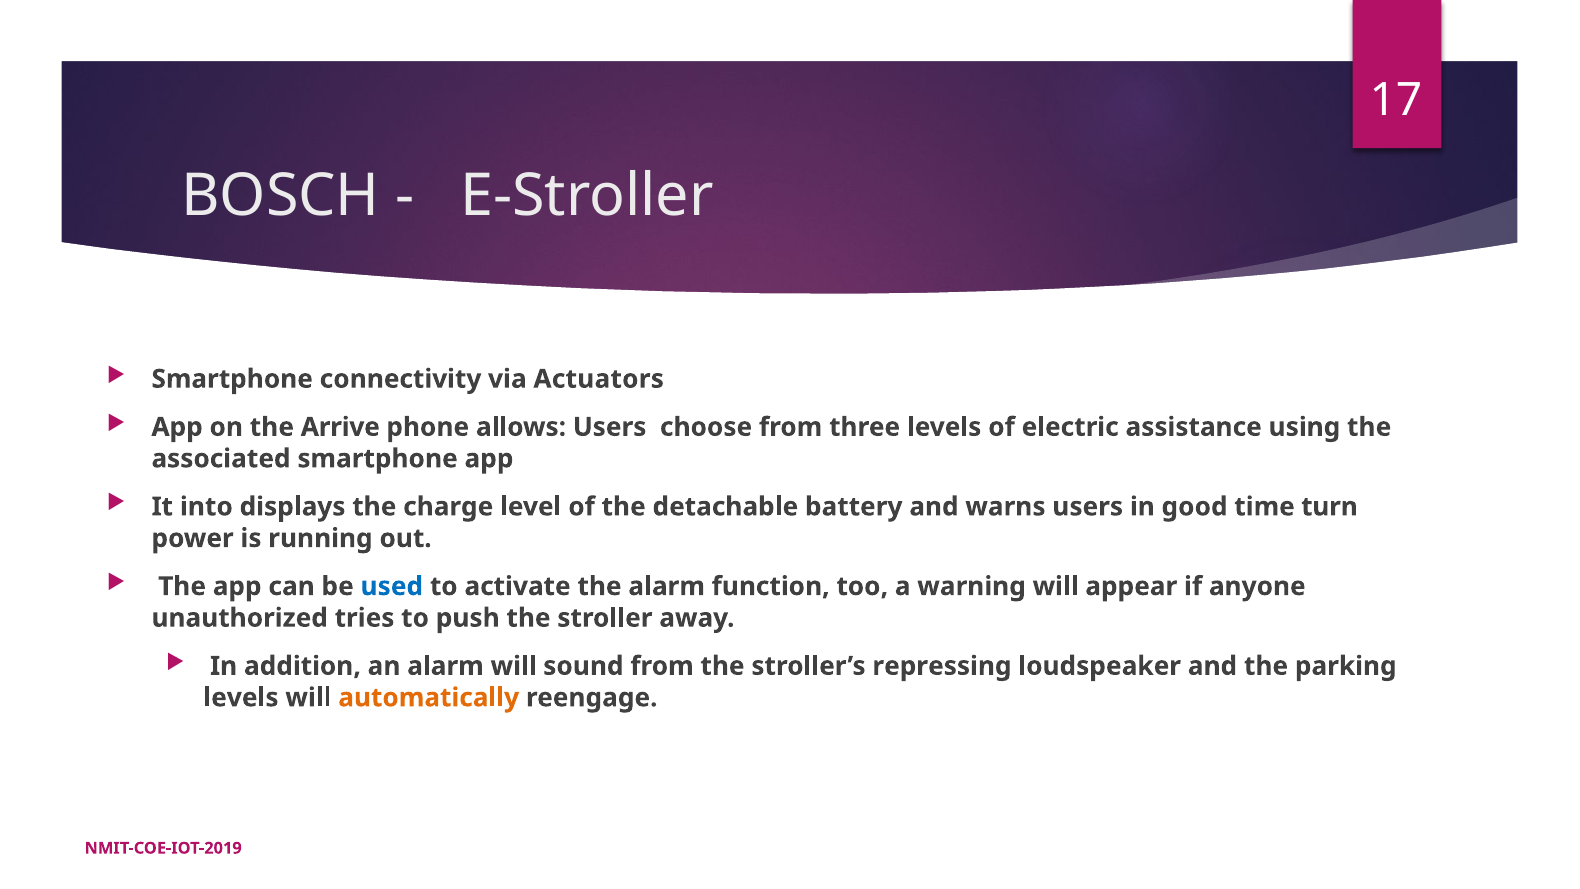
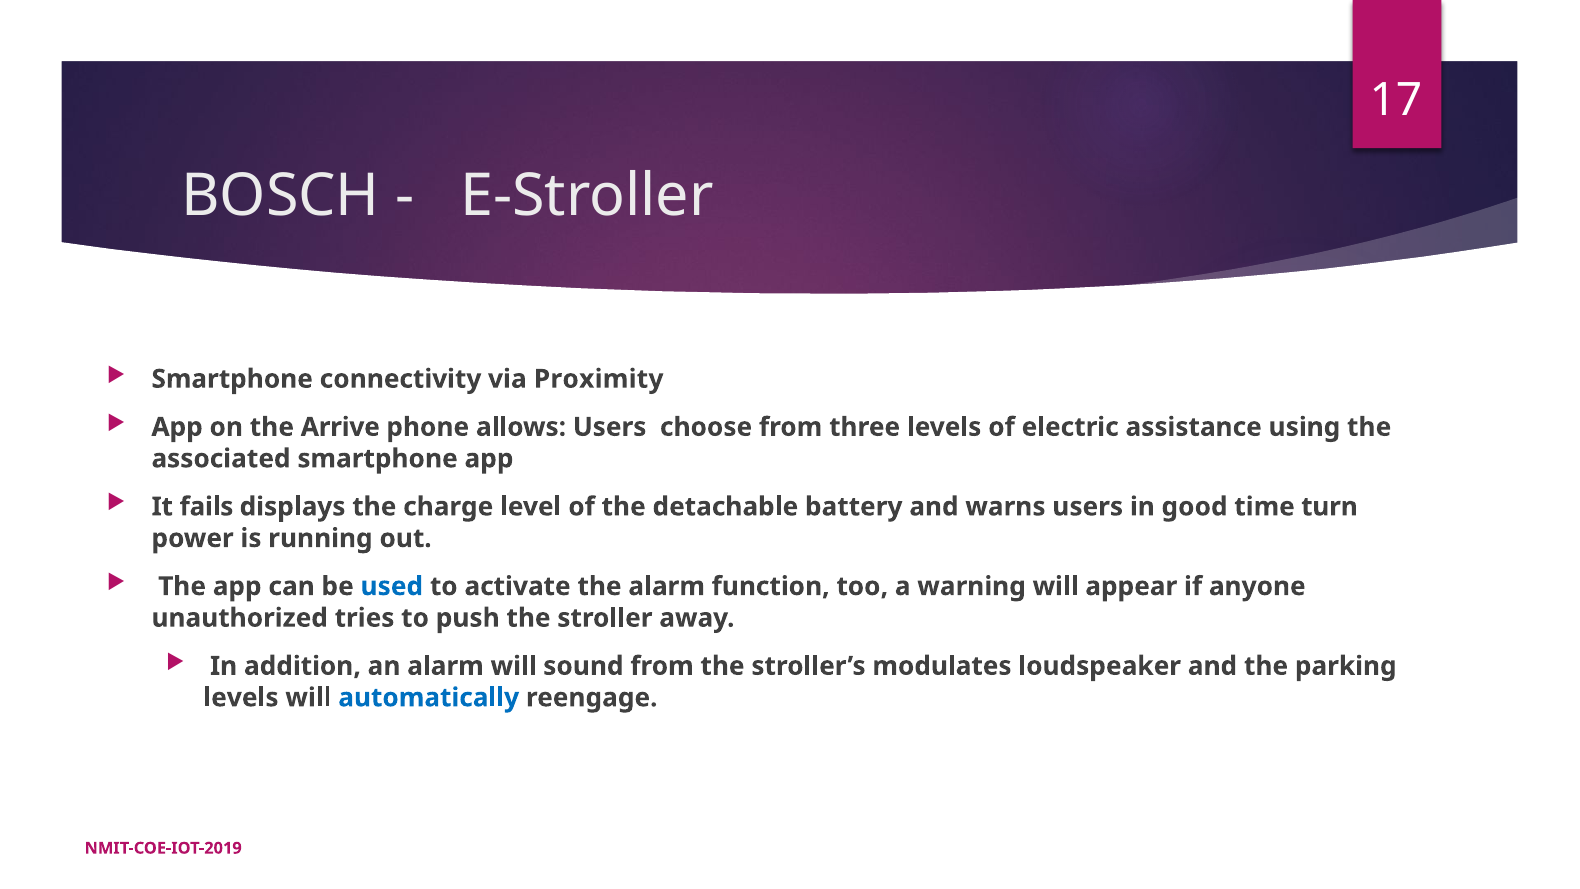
Actuators: Actuators -> Proximity (599, 379)
into: into -> fails (207, 507)
repressing: repressing -> modulates (942, 666)
automatically colour: orange -> blue (429, 697)
